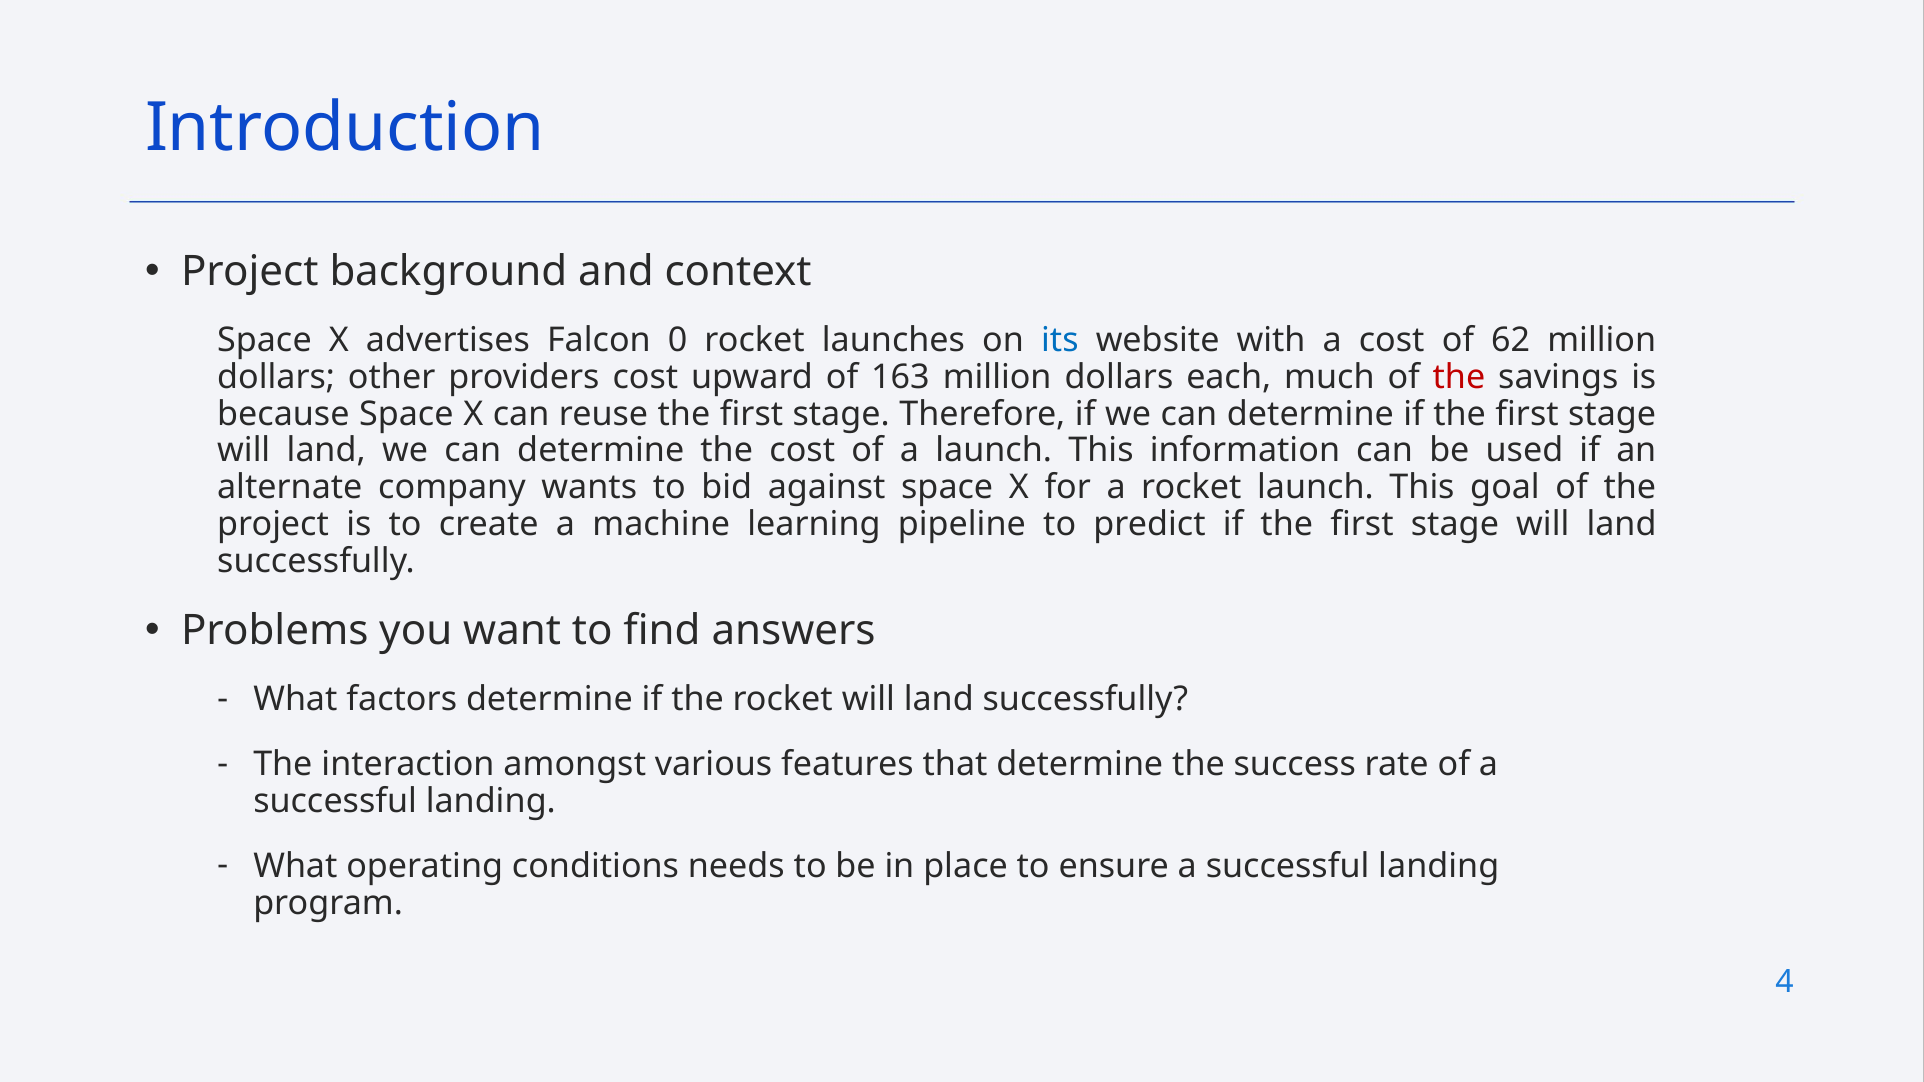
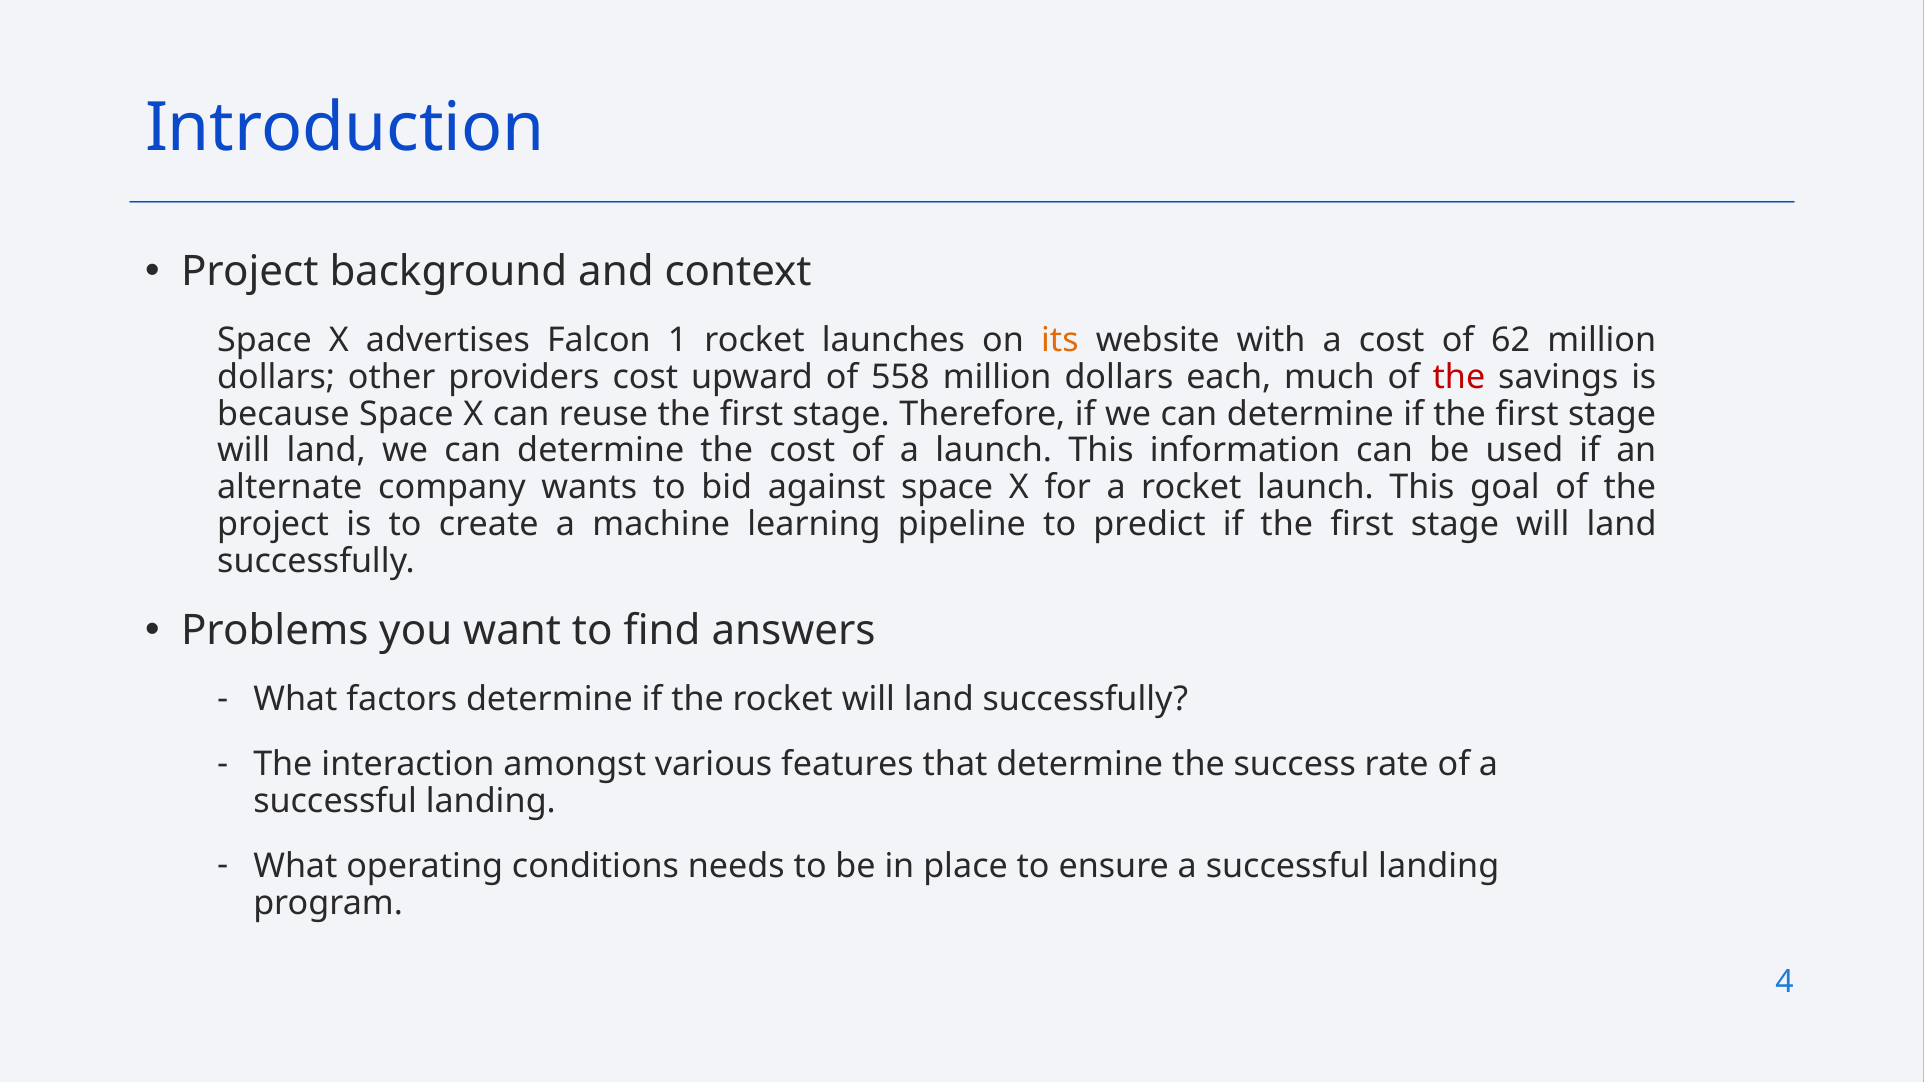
0: 0 -> 1 (678, 340)
its colour: blue -> orange (1060, 340)
163: 163 -> 558 (900, 377)
